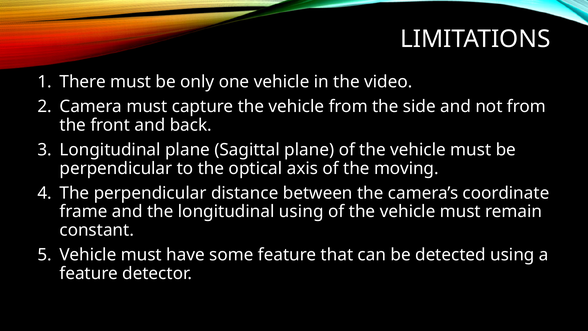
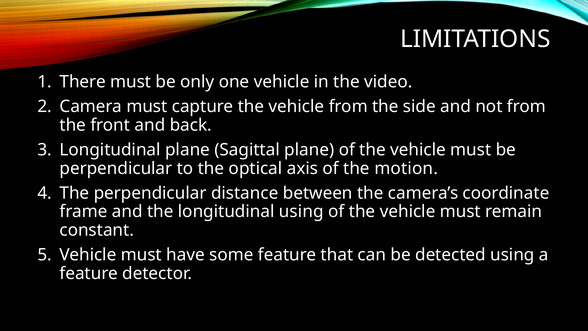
moving: moving -> motion (406, 168)
